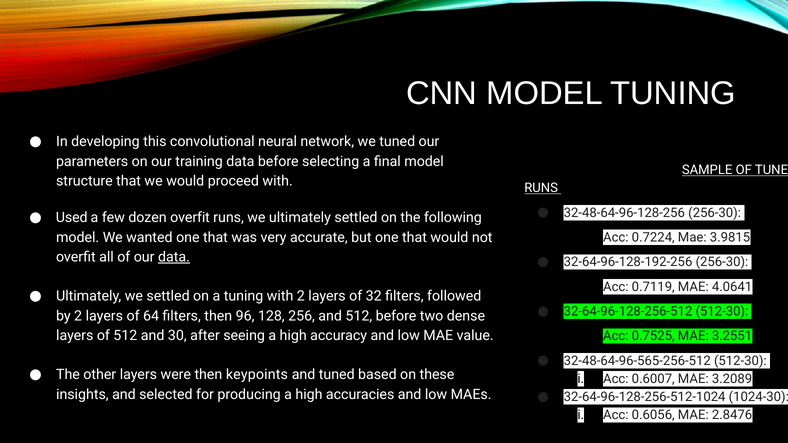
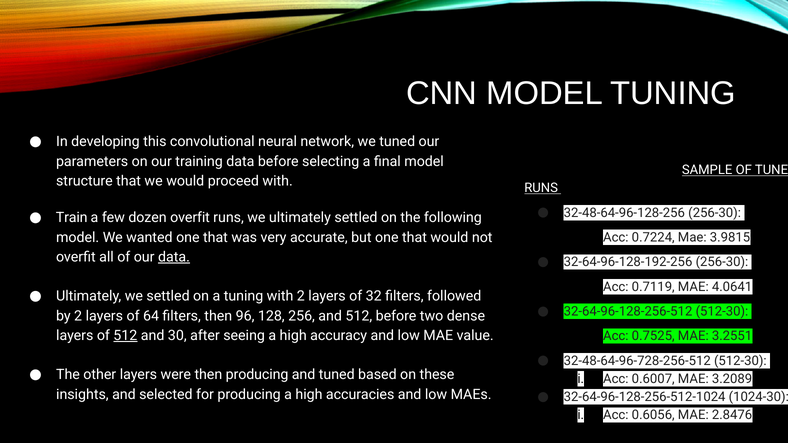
Used: Used -> Train (72, 218)
512 underline: none -> present (125, 336)
32-48-64-96-565-256-512: 32-48-64-96-565-256-512 -> 32-48-64-96-728-256-512 (637, 361)
then keypoints: keypoints -> producing (257, 375)
